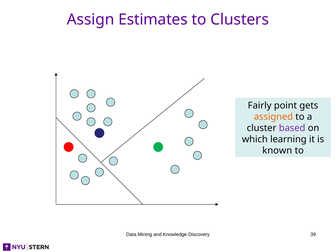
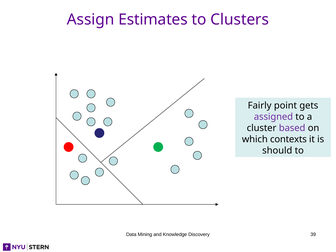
assigned colour: orange -> purple (273, 117)
learning: learning -> contexts (288, 139)
known: known -> should (277, 150)
